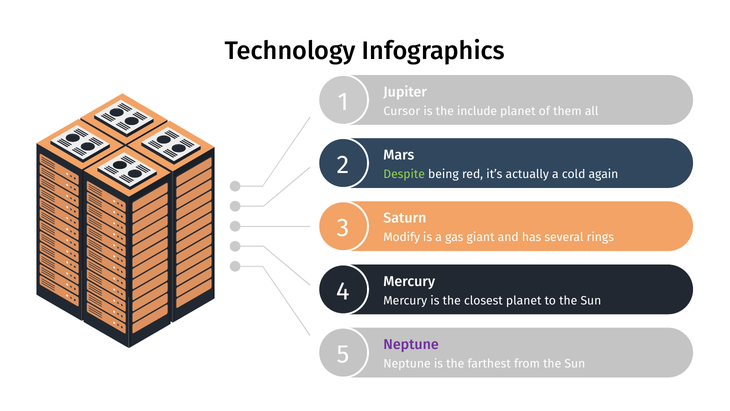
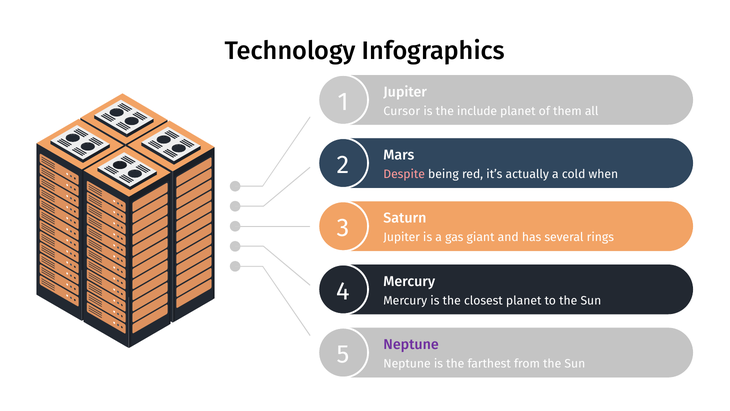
Despite colour: light green -> pink (404, 174)
again: again -> when (603, 174)
Modify: Modify -> Jupiter (402, 237)
